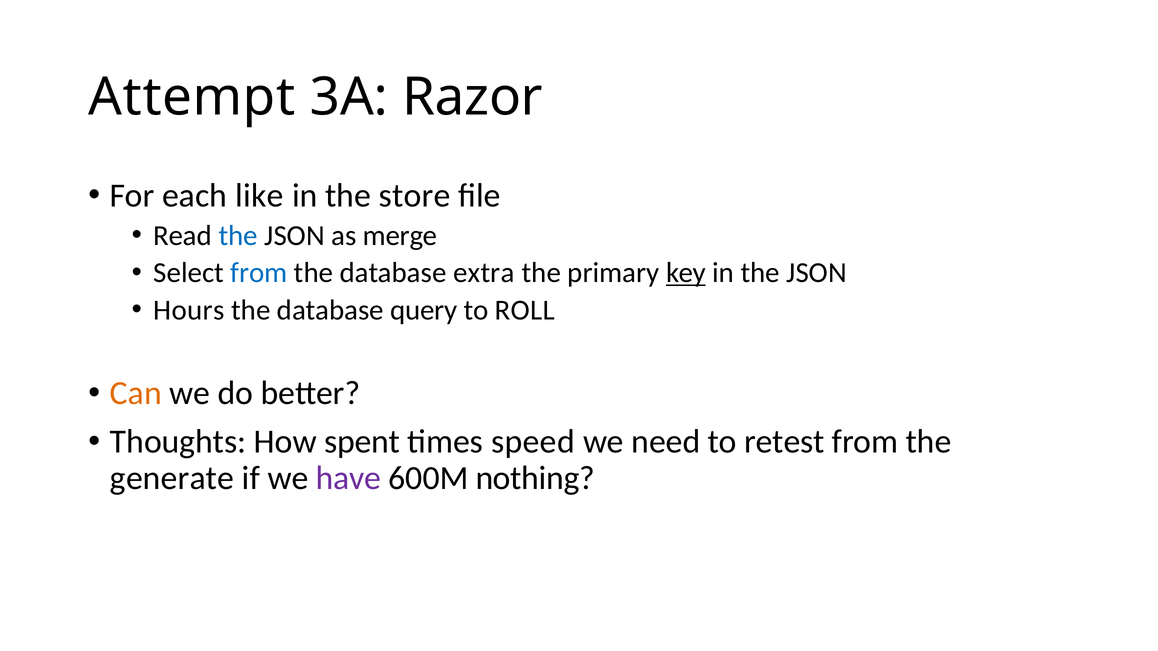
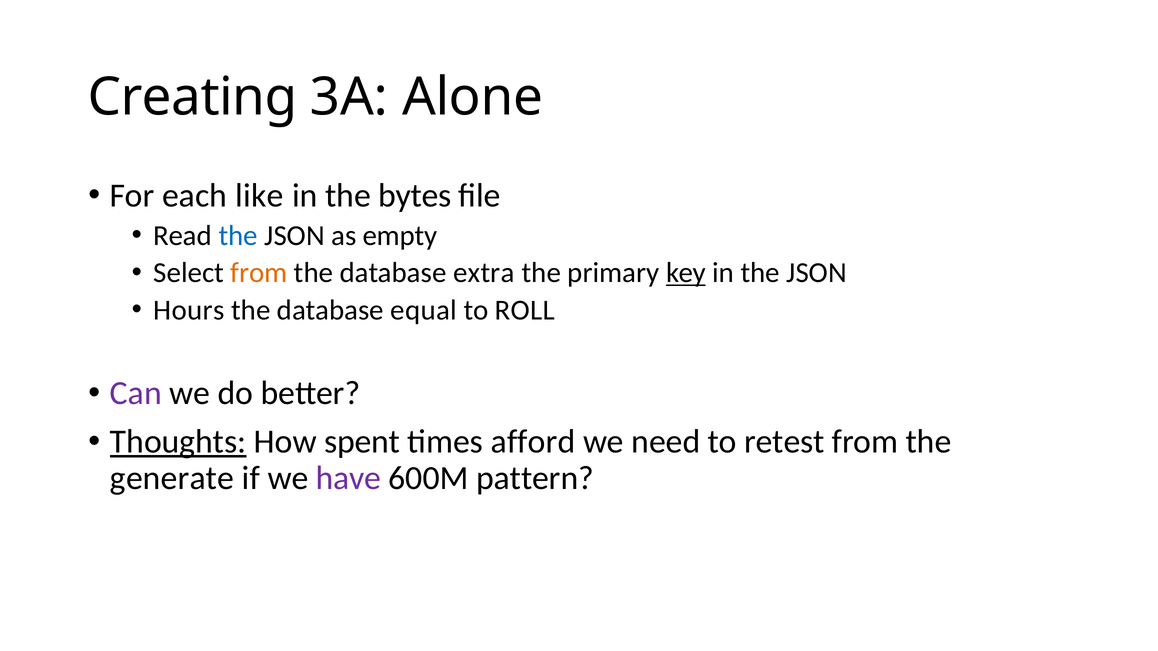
Attempt: Attempt -> Creating (192, 97)
Razor: Razor -> Alone (473, 97)
store: store -> bytes (415, 196)
merge: merge -> empty (400, 236)
from colour: blue -> orange (259, 273)
query: query -> equal (424, 310)
Can colour: orange -> purple (136, 393)
Thoughts underline: none -> present (178, 442)
speed: speed -> afford (533, 442)
nothing: nothing -> pattern (535, 478)
